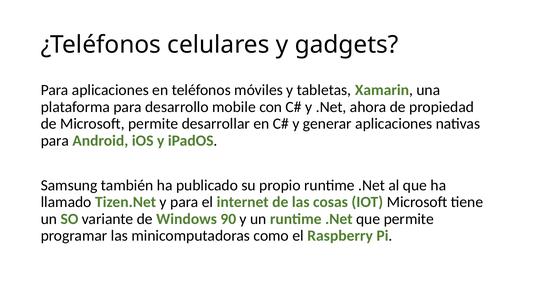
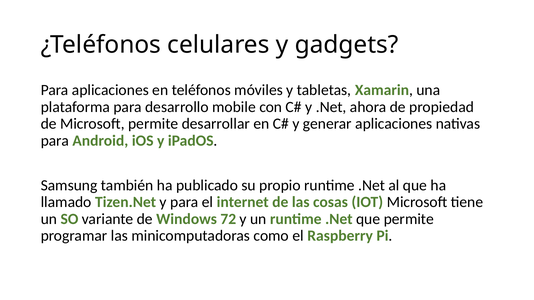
90: 90 -> 72 (228, 219)
